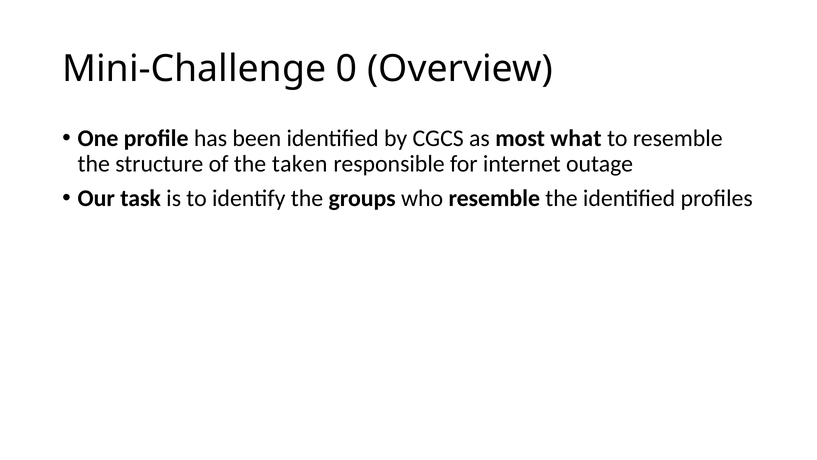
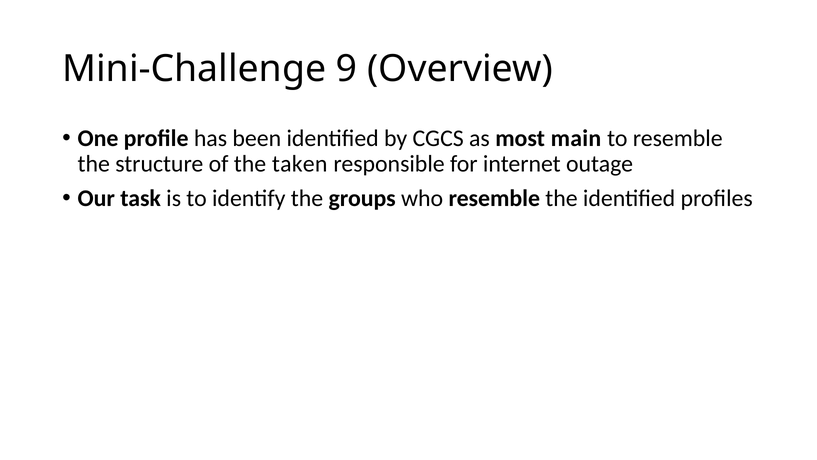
0: 0 -> 9 (347, 69)
what: what -> main (576, 138)
